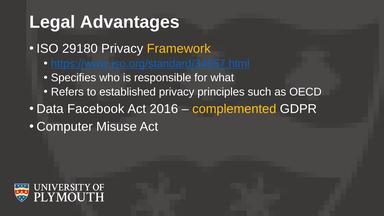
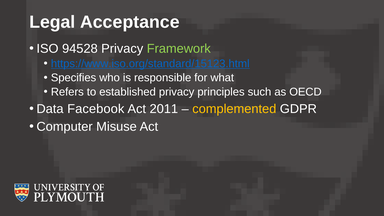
Advantages: Advantages -> Acceptance (130, 22)
29180: 29180 -> 94528 (80, 49)
Framework colour: yellow -> light green (179, 49)
https://www.iso.org/standard/34657.html: https://www.iso.org/standard/34657.html -> https://www.iso.org/standard/15123.html (150, 64)
2016: 2016 -> 2011 (164, 109)
